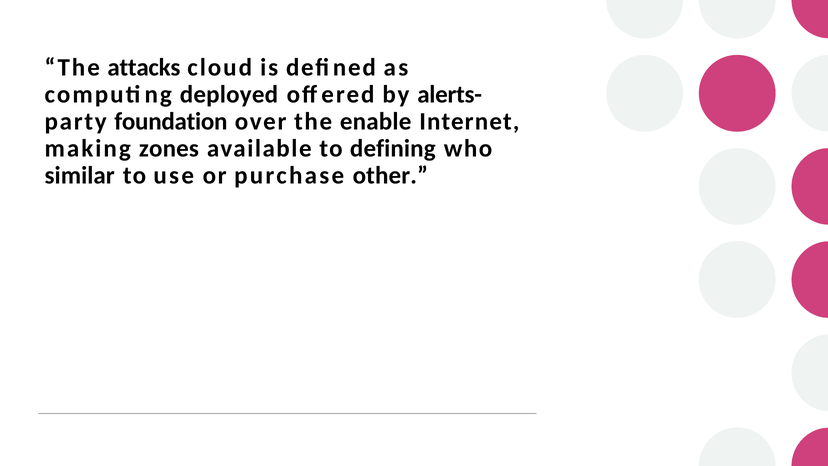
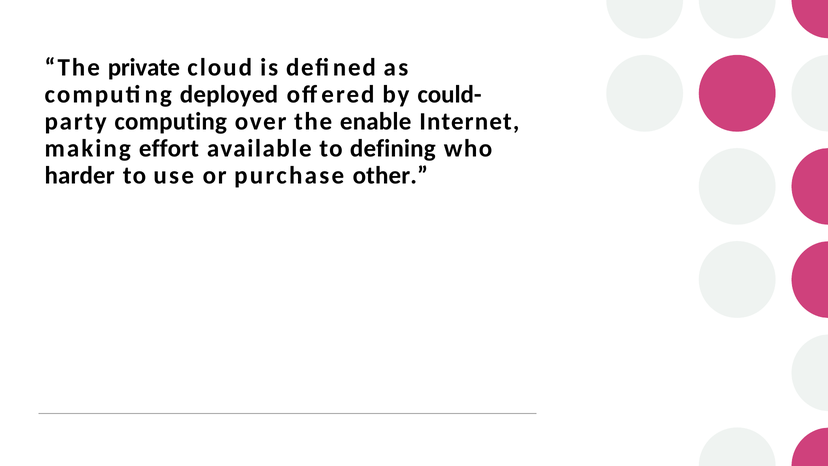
attacks: attacks -> private (144, 67)
alerts-: alerts- -> could- (450, 94)
party foundation: foundation -> computing (171, 121)
zones: zones -> effort (169, 148)
similar: similar -> harder (80, 175)
